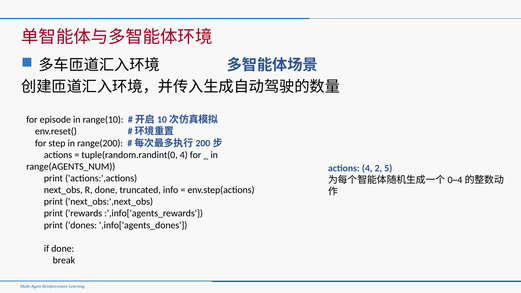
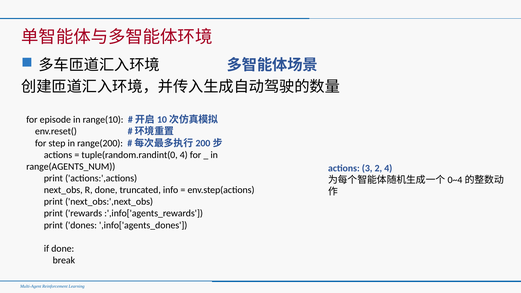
actions 4: 4 -> 3 (367, 168)
2 5: 5 -> 4 (388, 168)
